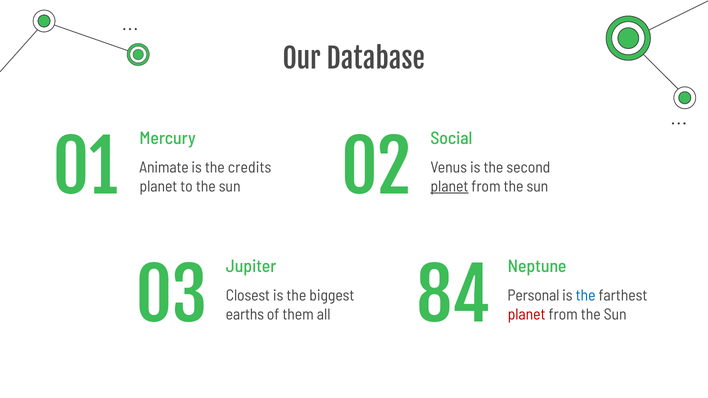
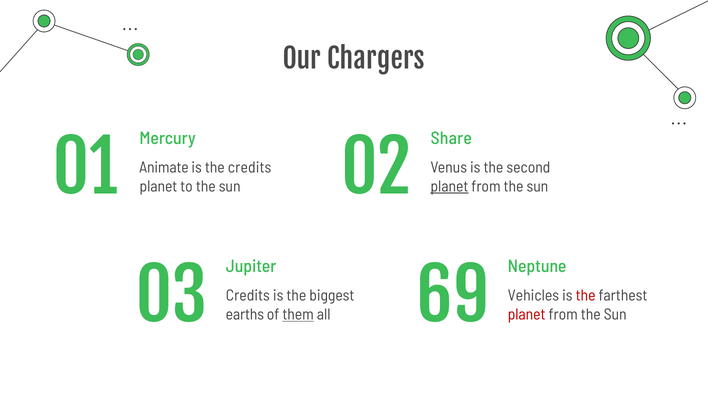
Database: Database -> Chargers (376, 60)
Social: Social -> Share (451, 139)
84: 84 -> 69 (453, 298)
Closest: Closest -> Credits (248, 296)
Personal: Personal -> Vehicles (533, 296)
the colour: blue -> red (586, 296)
them underline: none -> present (298, 315)
